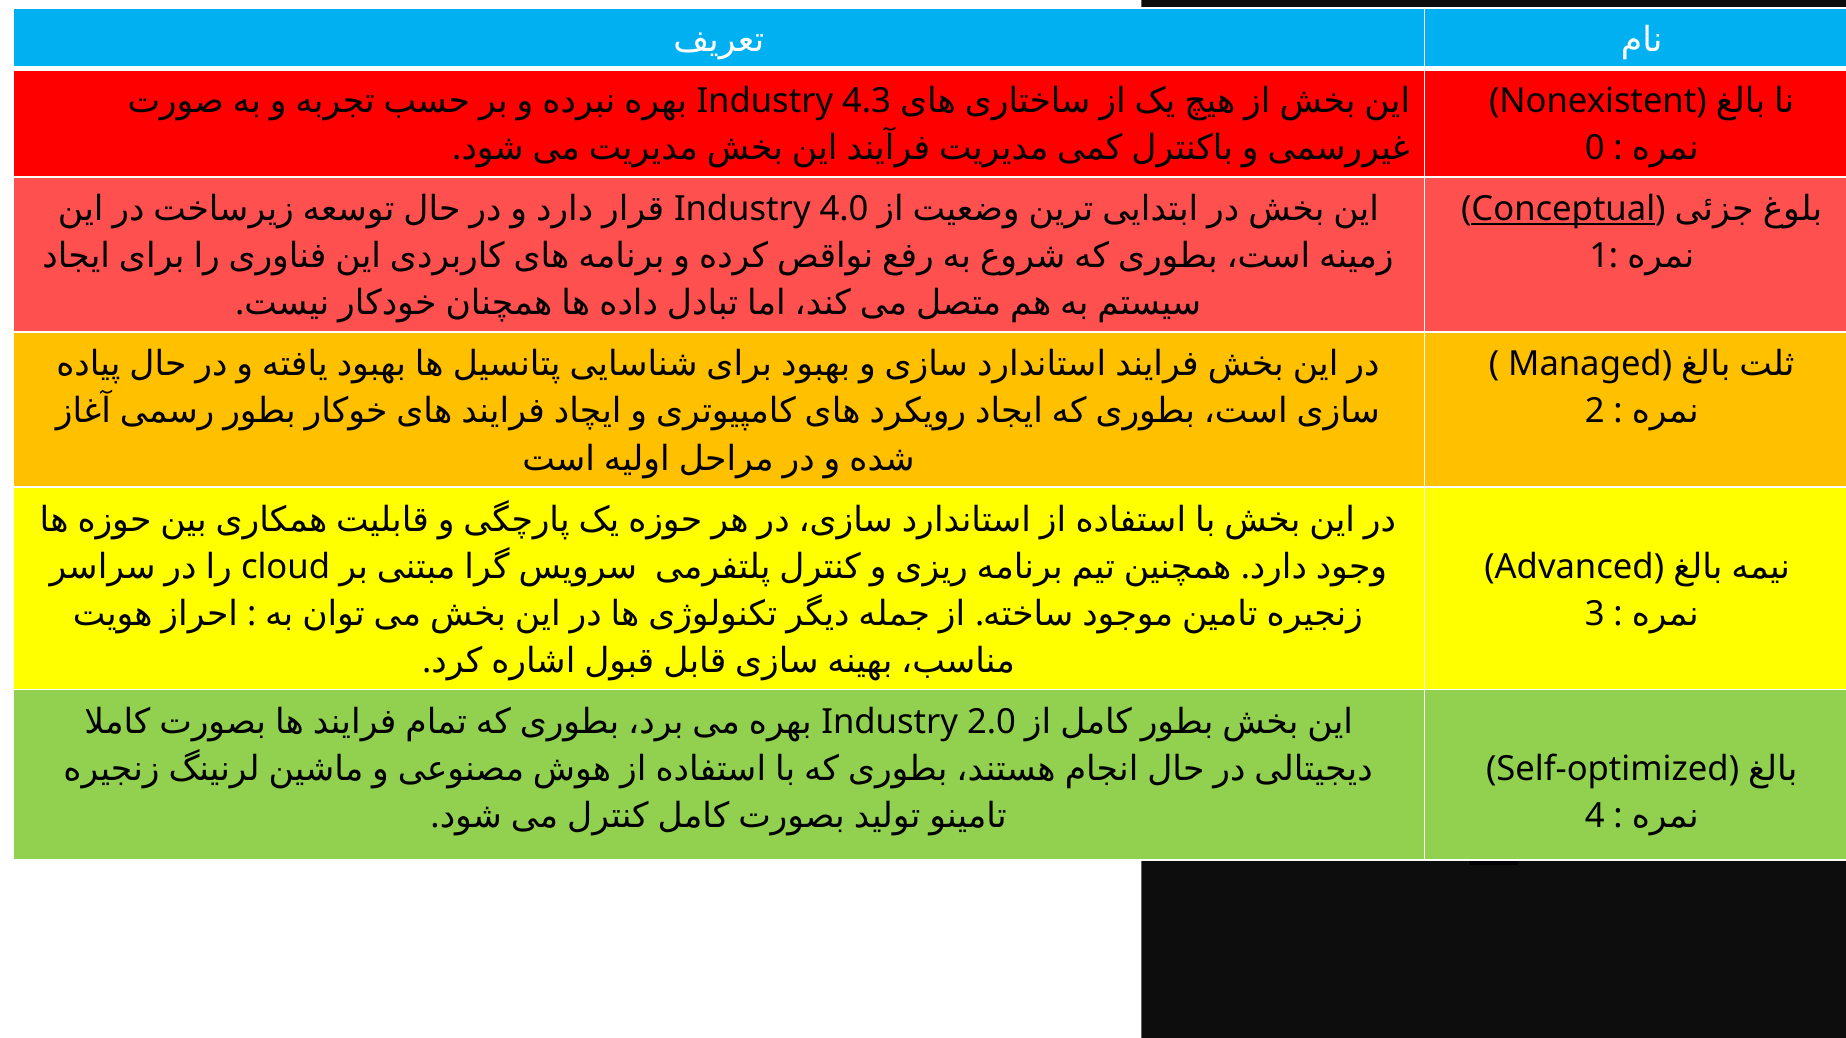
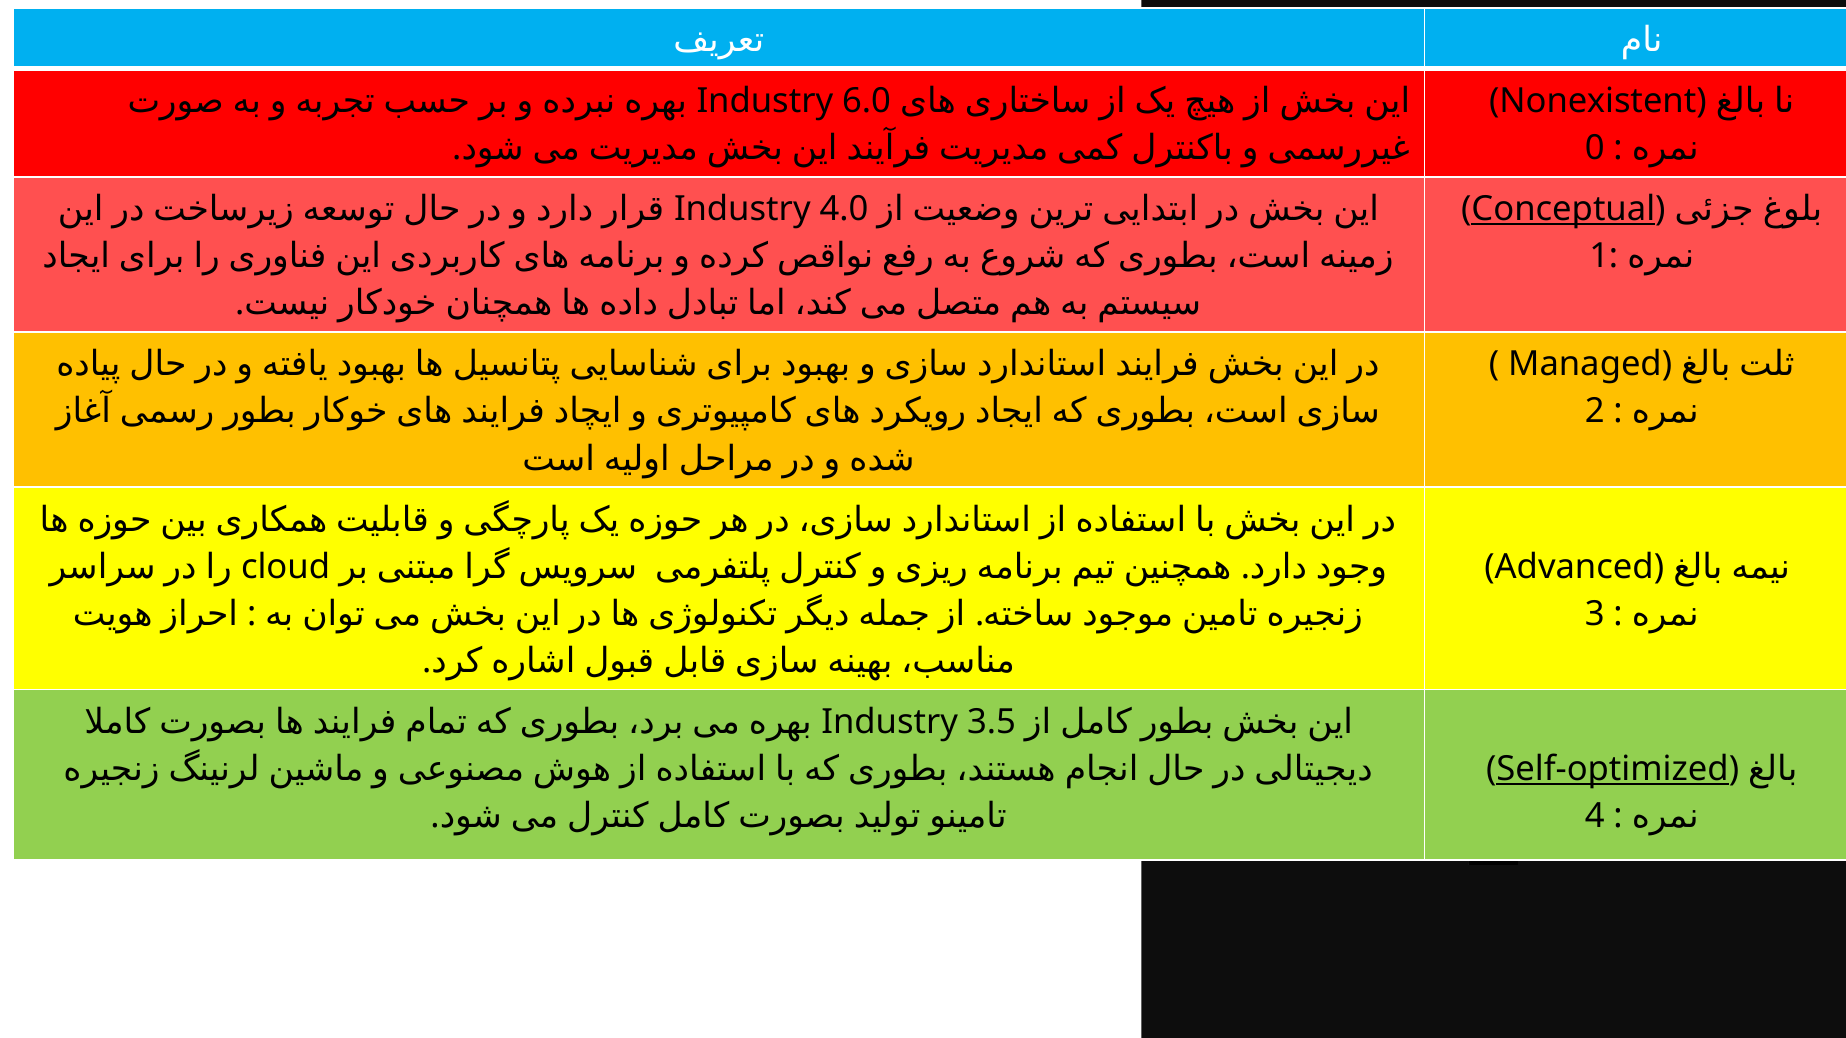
4.3: 4.3 -> 6.0 (867, 101)
2.0: 2.0 -> 3.5 (991, 722)
Self-optimized underline: none -> present (1613, 769)
